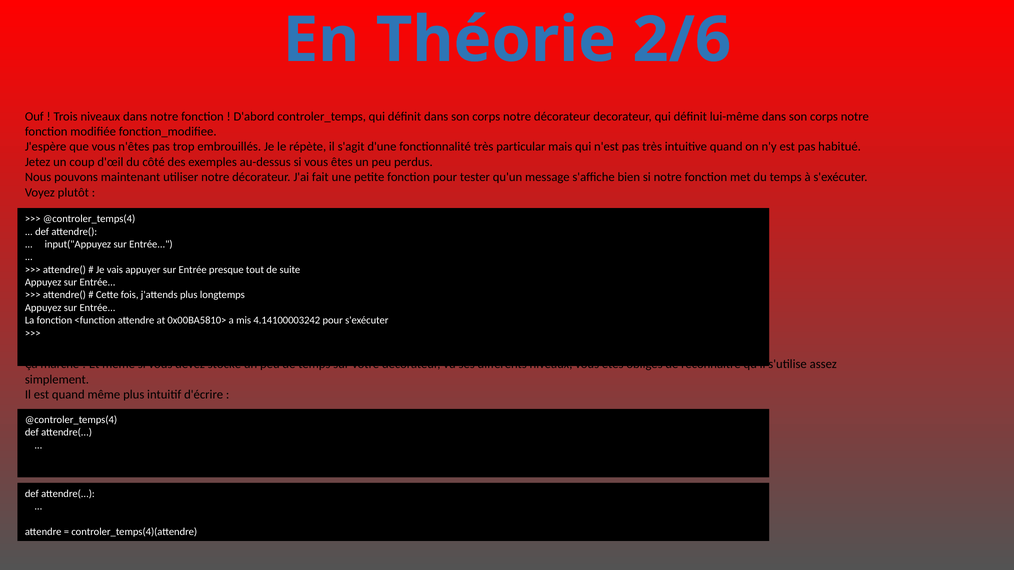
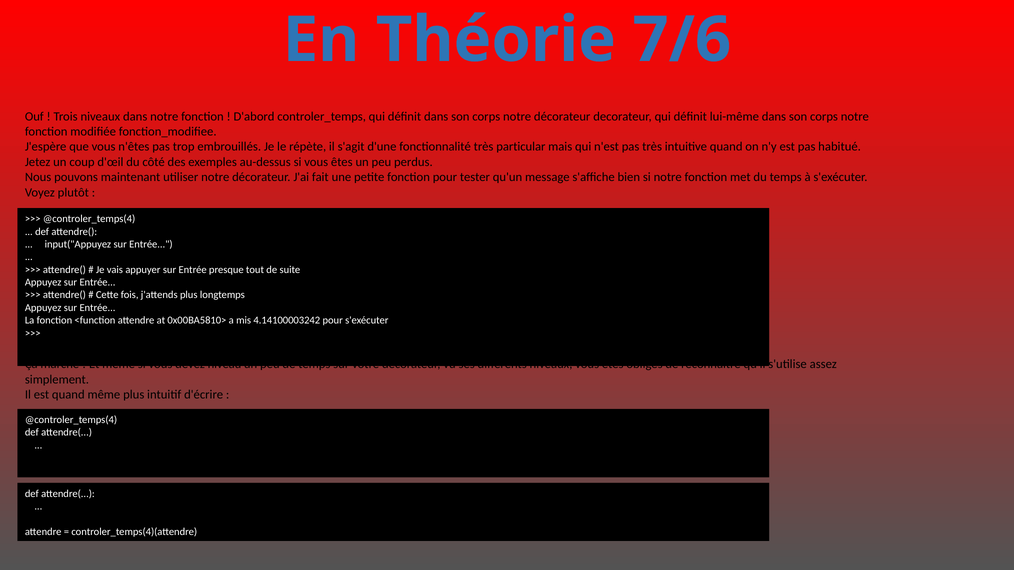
2/6: 2/6 -> 7/6 (682, 40)
stocke: stocke -> niveau (224, 364)
